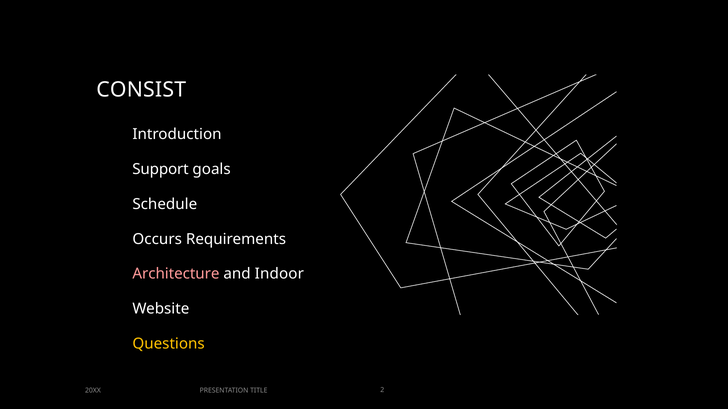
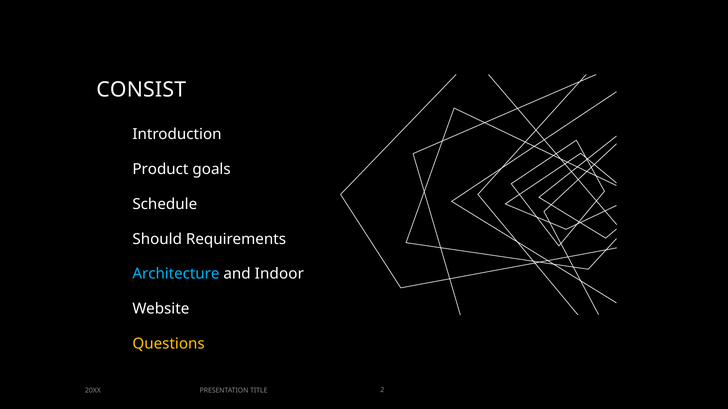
Support: Support -> Product (160, 170)
Occurs: Occurs -> Should (157, 239)
Architecture colour: pink -> light blue (176, 274)
